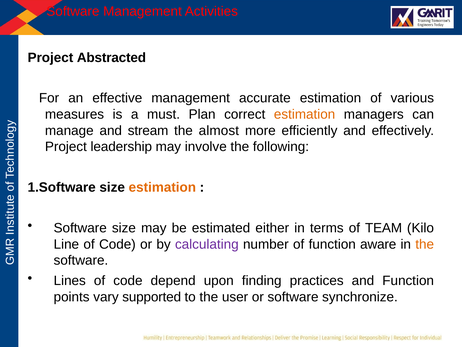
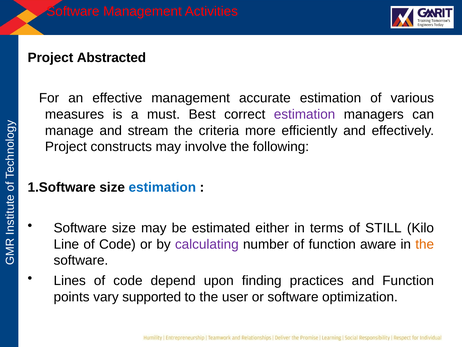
Plan: Plan -> Best (202, 114)
estimation colour: orange -> purple (305, 114)
almost: almost -> criteria (219, 130)
leadership: leadership -> constructs (121, 147)
estimation colour: orange -> blue (162, 187)
TEAM: TEAM -> STILL (383, 228)
synchronize: synchronize -> optimization (360, 296)
